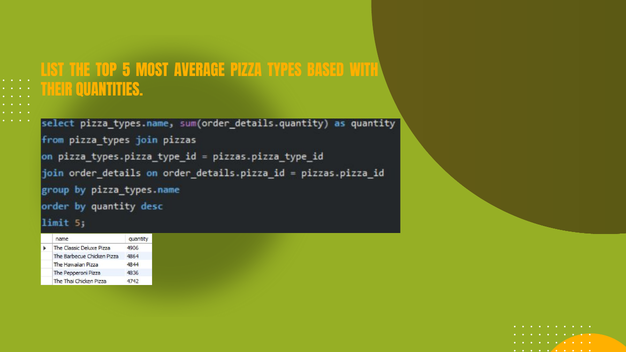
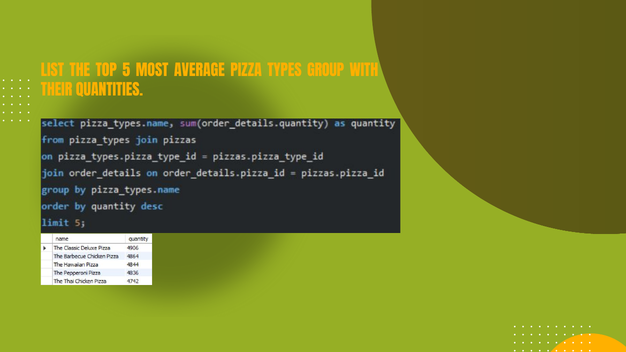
BASED: BASED -> GROUP (326, 71)
